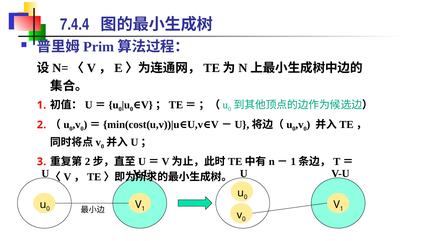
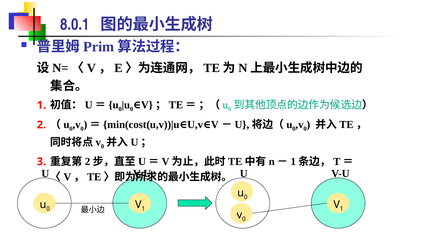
7.4.4: 7.4.4 -> 8.0.1 (75, 25)
